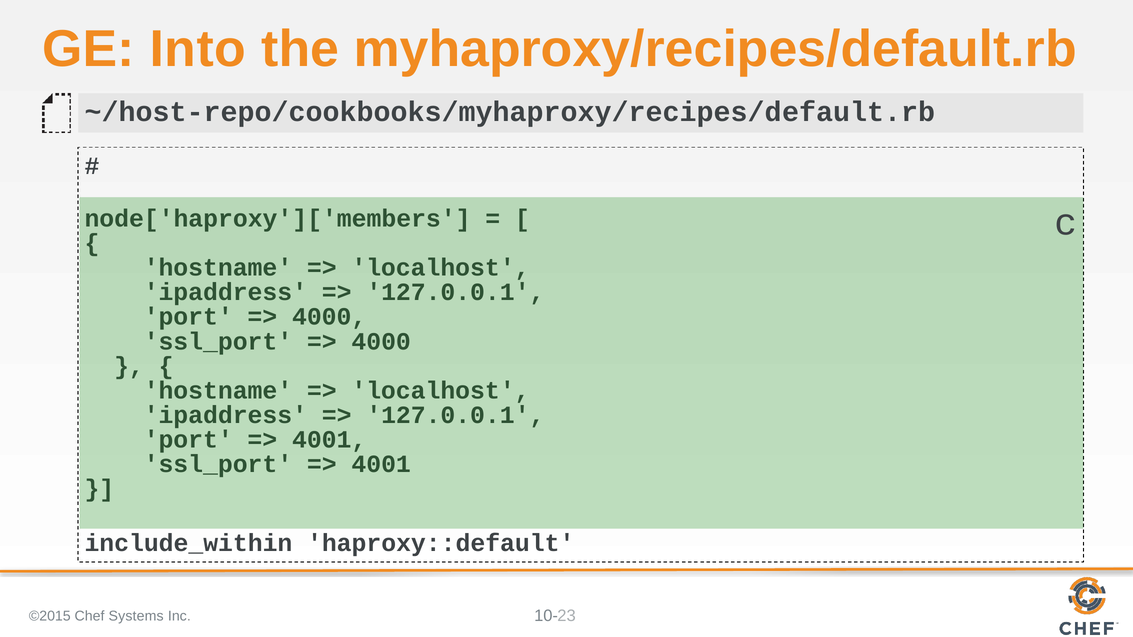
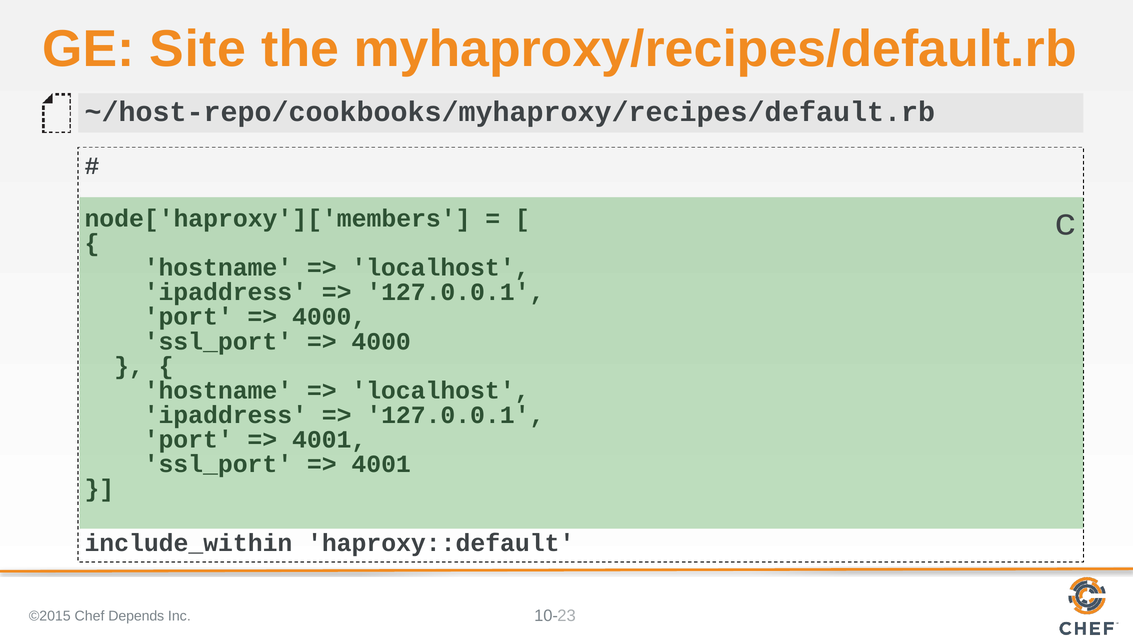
Into: Into -> Site (198, 49)
Systems: Systems -> Depends (136, 617)
